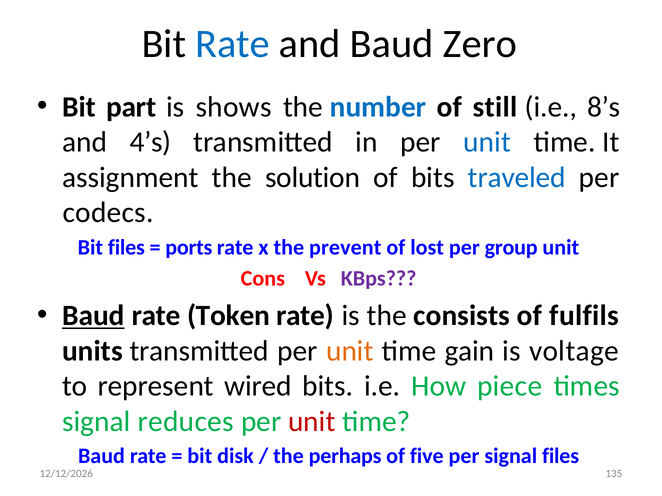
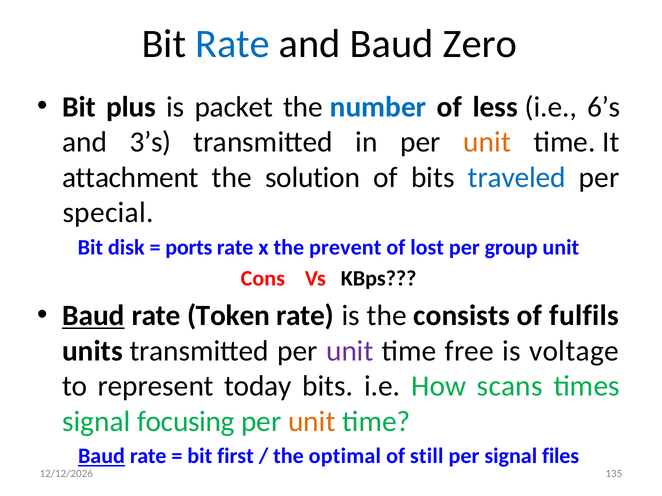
part: part -> plus (131, 107)
shows: shows -> packet (234, 107)
still: still -> less (495, 107)
8’s: 8’s -> 6’s (604, 107)
4’s: 4’s -> 3’s (150, 142)
unit colour: blue -> orange (487, 142)
assignment: assignment -> attachment (130, 178)
codecs: codecs -> special (108, 213)
Bit files: files -> disk (126, 248)
KBps colour: purple -> black (379, 279)
unit colour: orange -> purple (350, 351)
gain: gain -> free (469, 351)
wired: wired -> today (258, 386)
piece: piece -> scans (510, 386)
reduces: reduces -> focusing (186, 422)
unit colour: red -> orange (312, 422)
Baud underline: none -> present (101, 457)
disk: disk -> first (235, 457)
perhaps: perhaps -> optimal (345, 457)
five: five -> still (427, 457)
